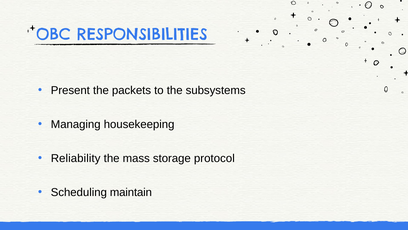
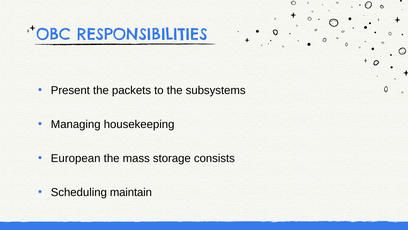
Reliability: Reliability -> European (76, 158)
protocol: protocol -> consists (214, 158)
